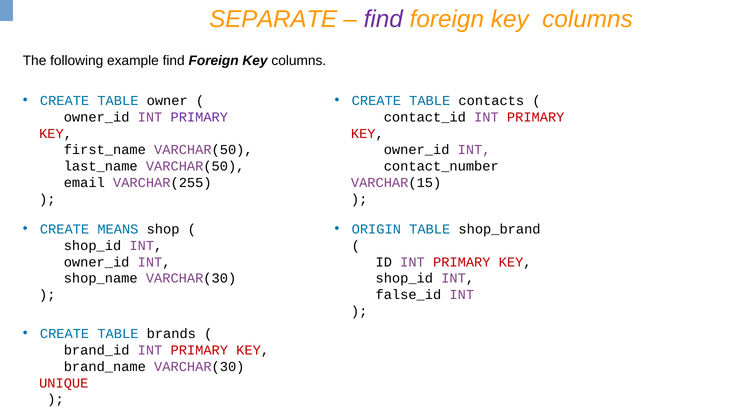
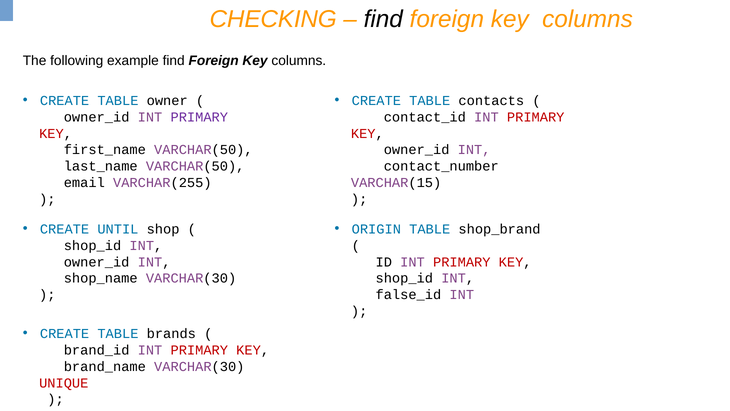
SEPARATE: SEPARATE -> CHECKING (273, 19)
find colour: purple -> black (383, 19)
MEANS: MEANS -> UNTIL (118, 229)
